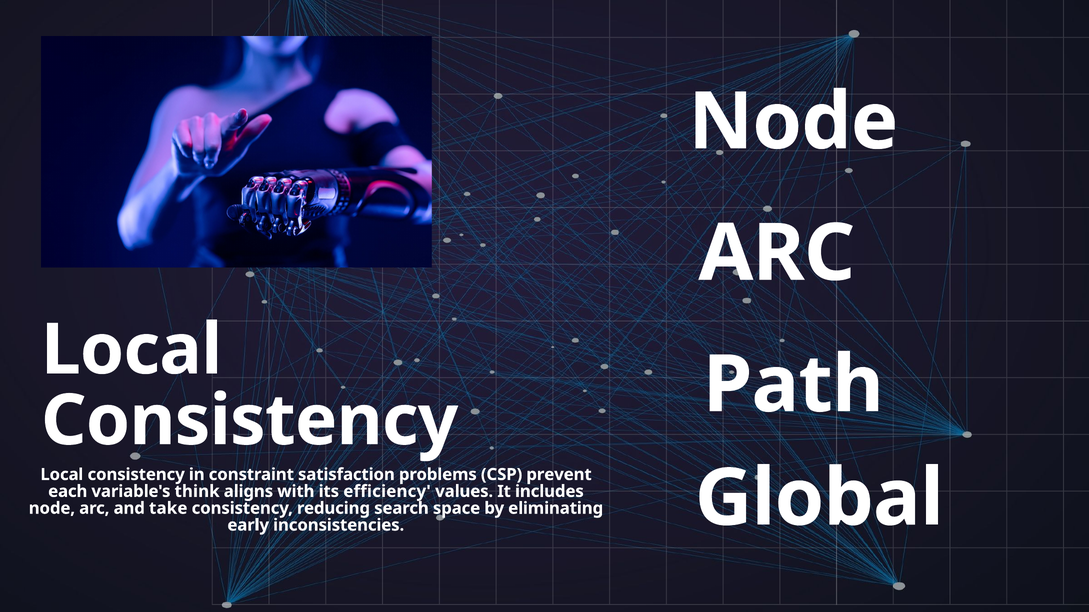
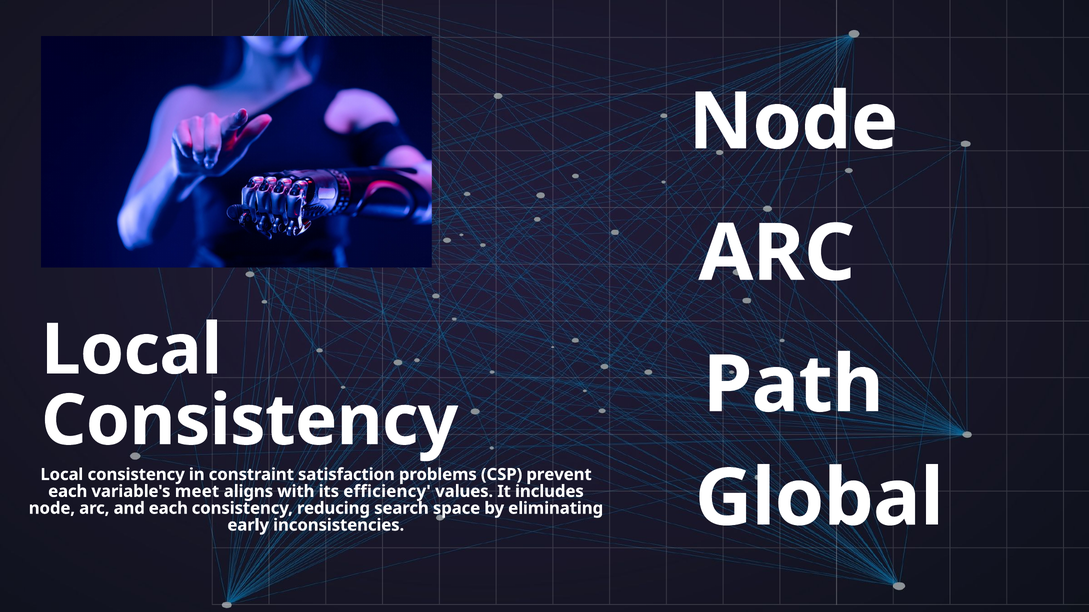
think: think -> meet (197, 492)
and take: take -> each (168, 509)
